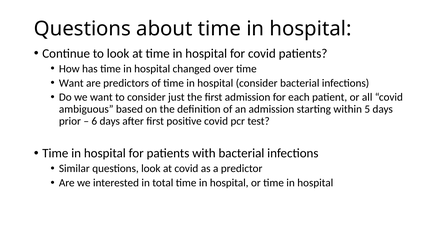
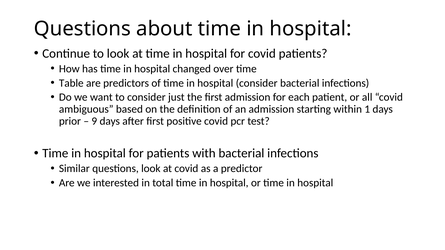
Want: Want -> Table (71, 83)
5: 5 -> 1 (367, 109)
6: 6 -> 9 (94, 121)
